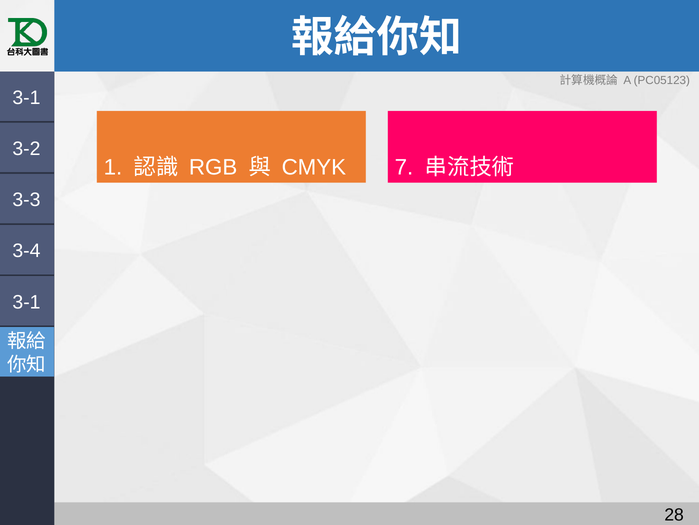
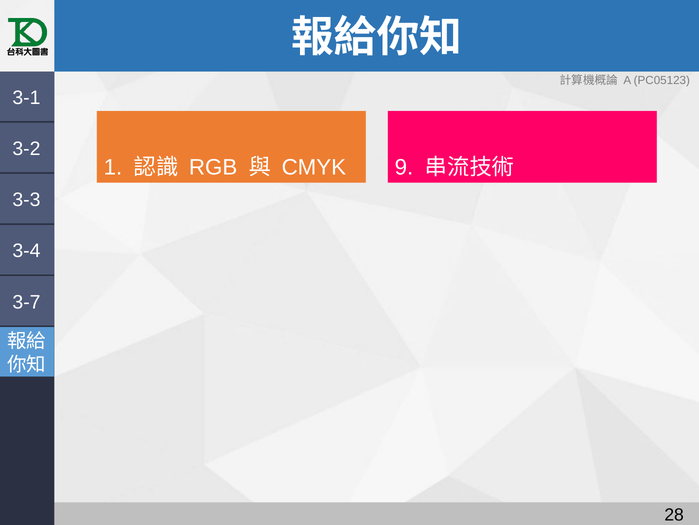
7: 7 -> 9 (404, 167)
3-1: 3-1 -> 3-7 (26, 302)
